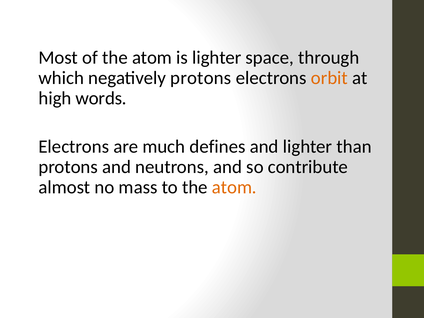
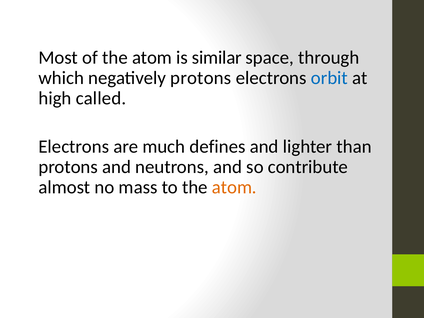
is lighter: lighter -> similar (217, 58)
orbit colour: orange -> blue (329, 78)
words: words -> called (101, 98)
